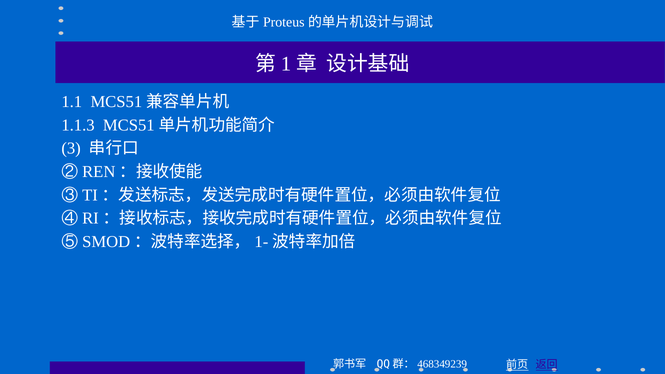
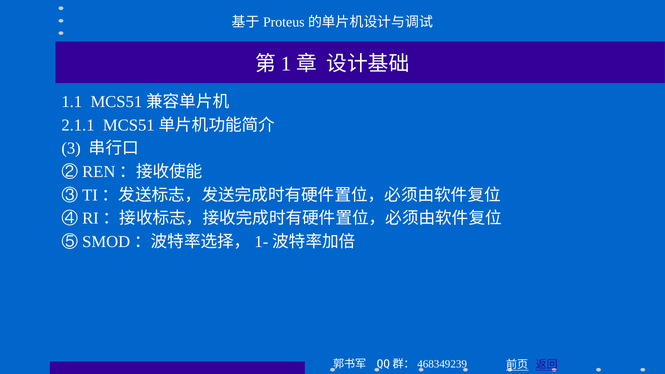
1.1.3: 1.1.3 -> 2.1.1 (78, 125)
